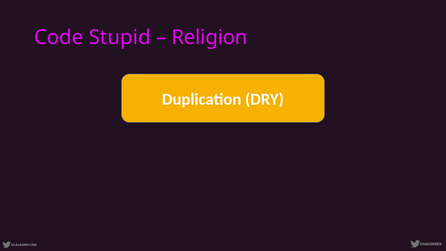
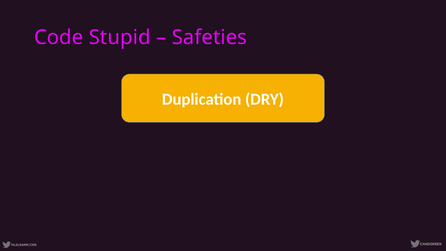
Religion: Religion -> Safeties (209, 37)
